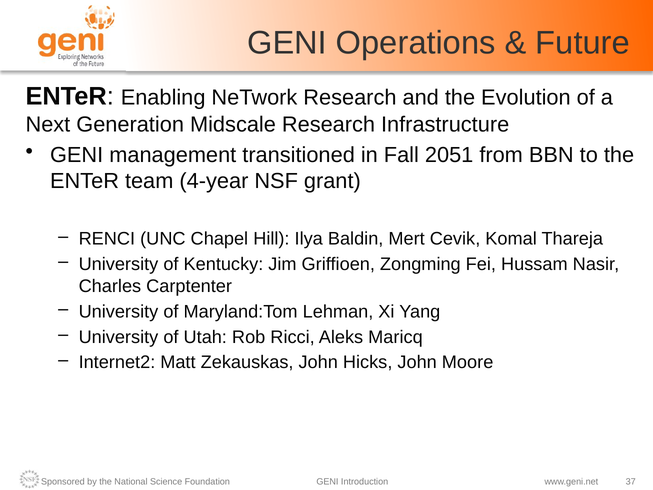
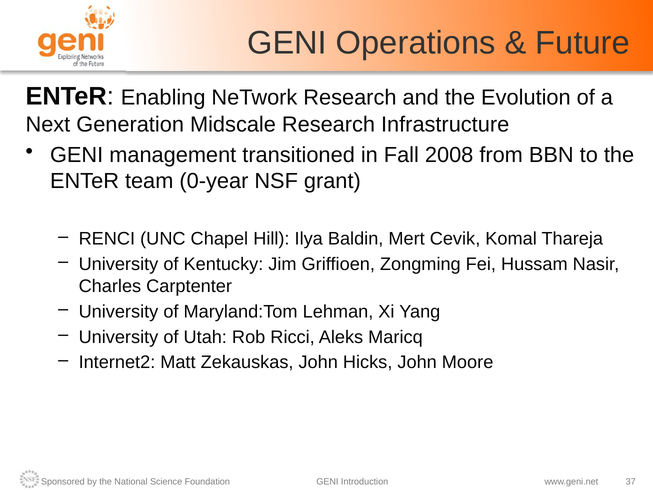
2051: 2051 -> 2008 (449, 155)
4-year: 4-year -> 0-year (214, 181)
